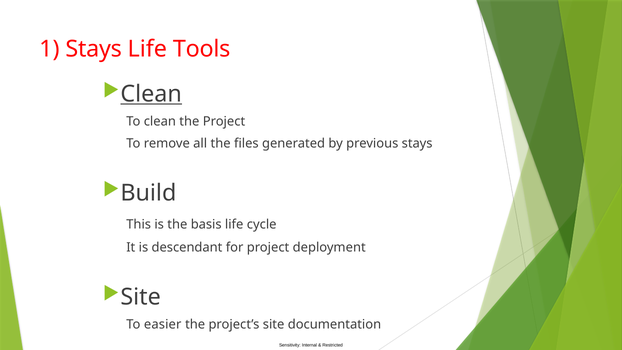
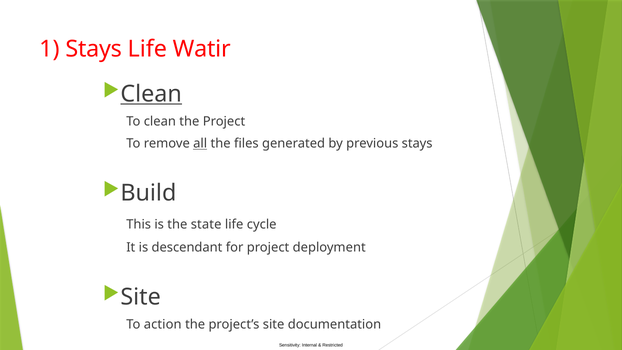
Tools: Tools -> Watir (202, 49)
all underline: none -> present (200, 144)
basis: basis -> state (206, 224)
easier: easier -> action (163, 324)
